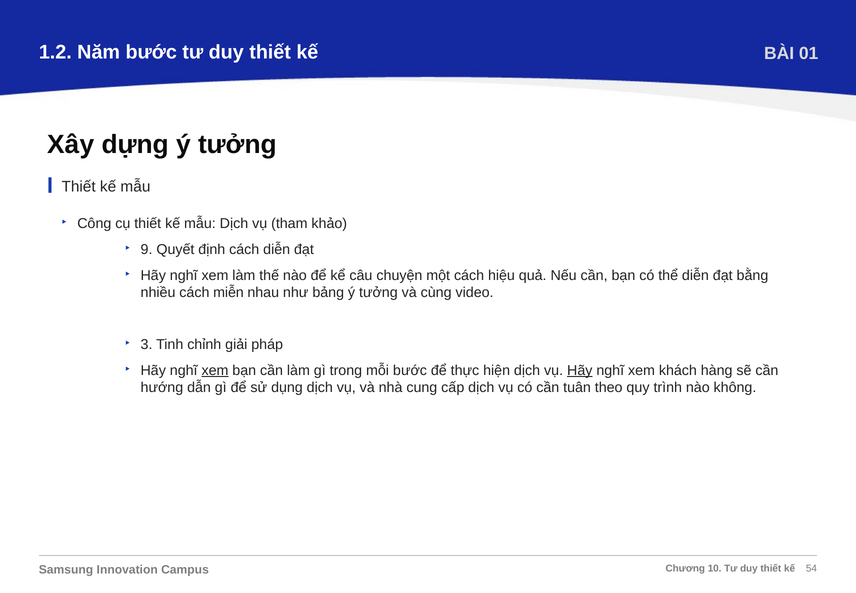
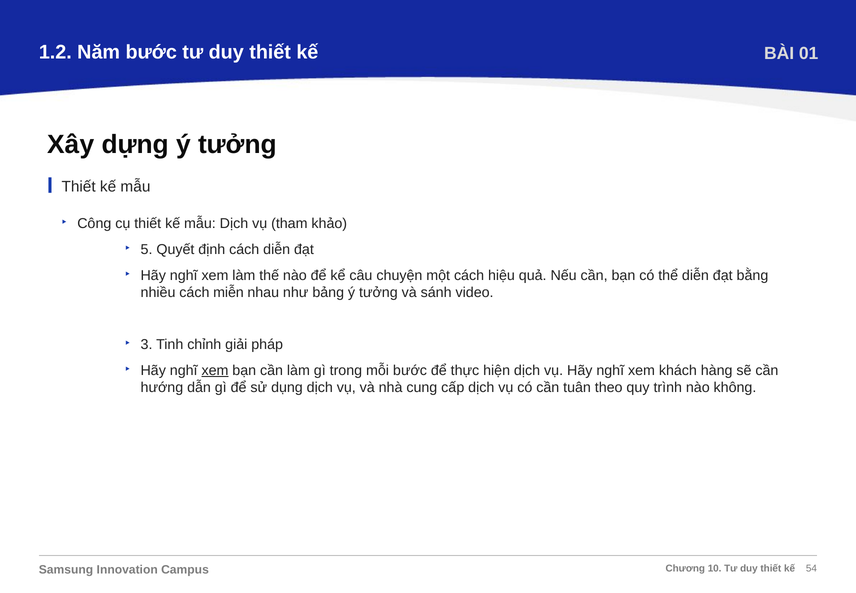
9: 9 -> 5 (147, 249)
cùng: cùng -> sánh (436, 292)
Hãy underline: present -> none (580, 370)
